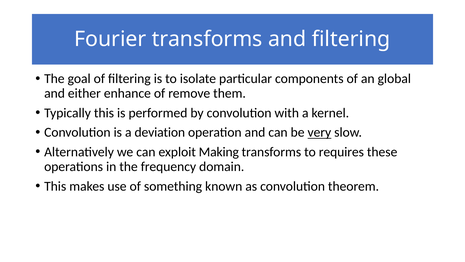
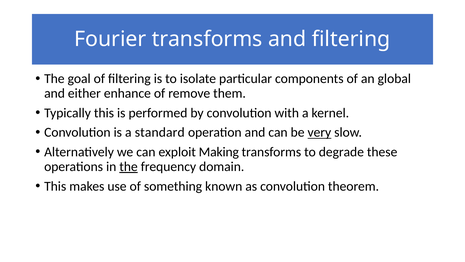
deviation: deviation -> standard (160, 132)
requires: requires -> degrade (341, 152)
the underline: none -> present (129, 166)
